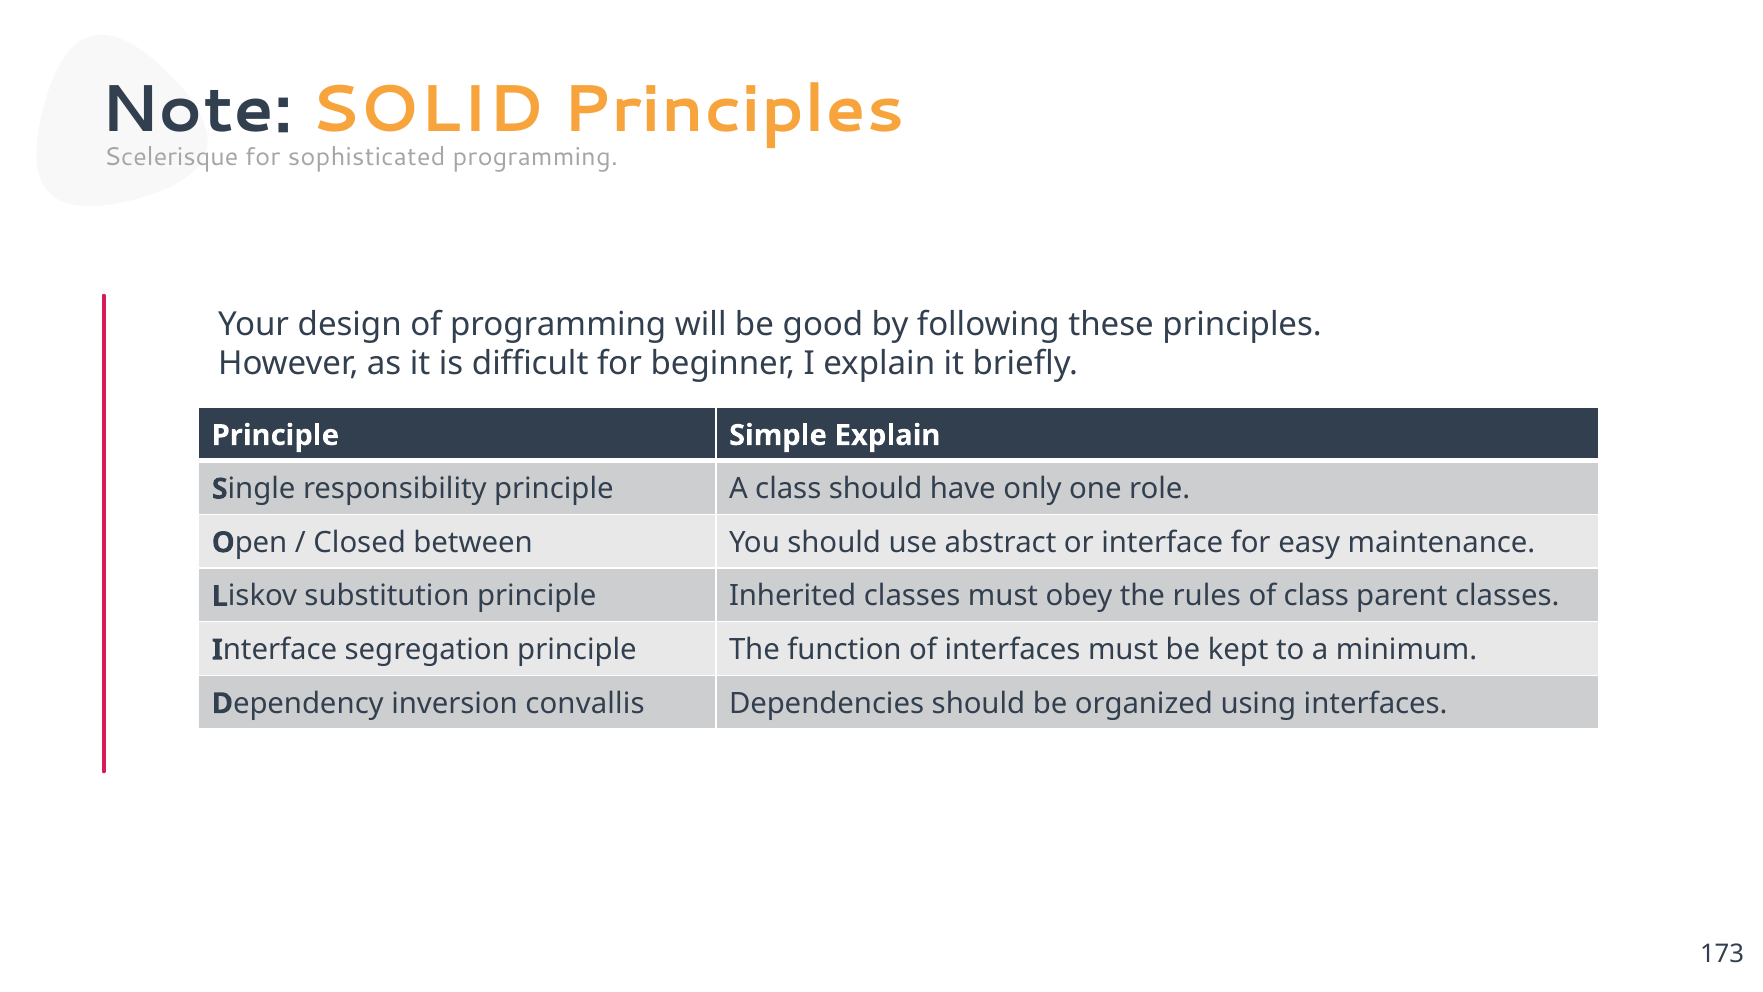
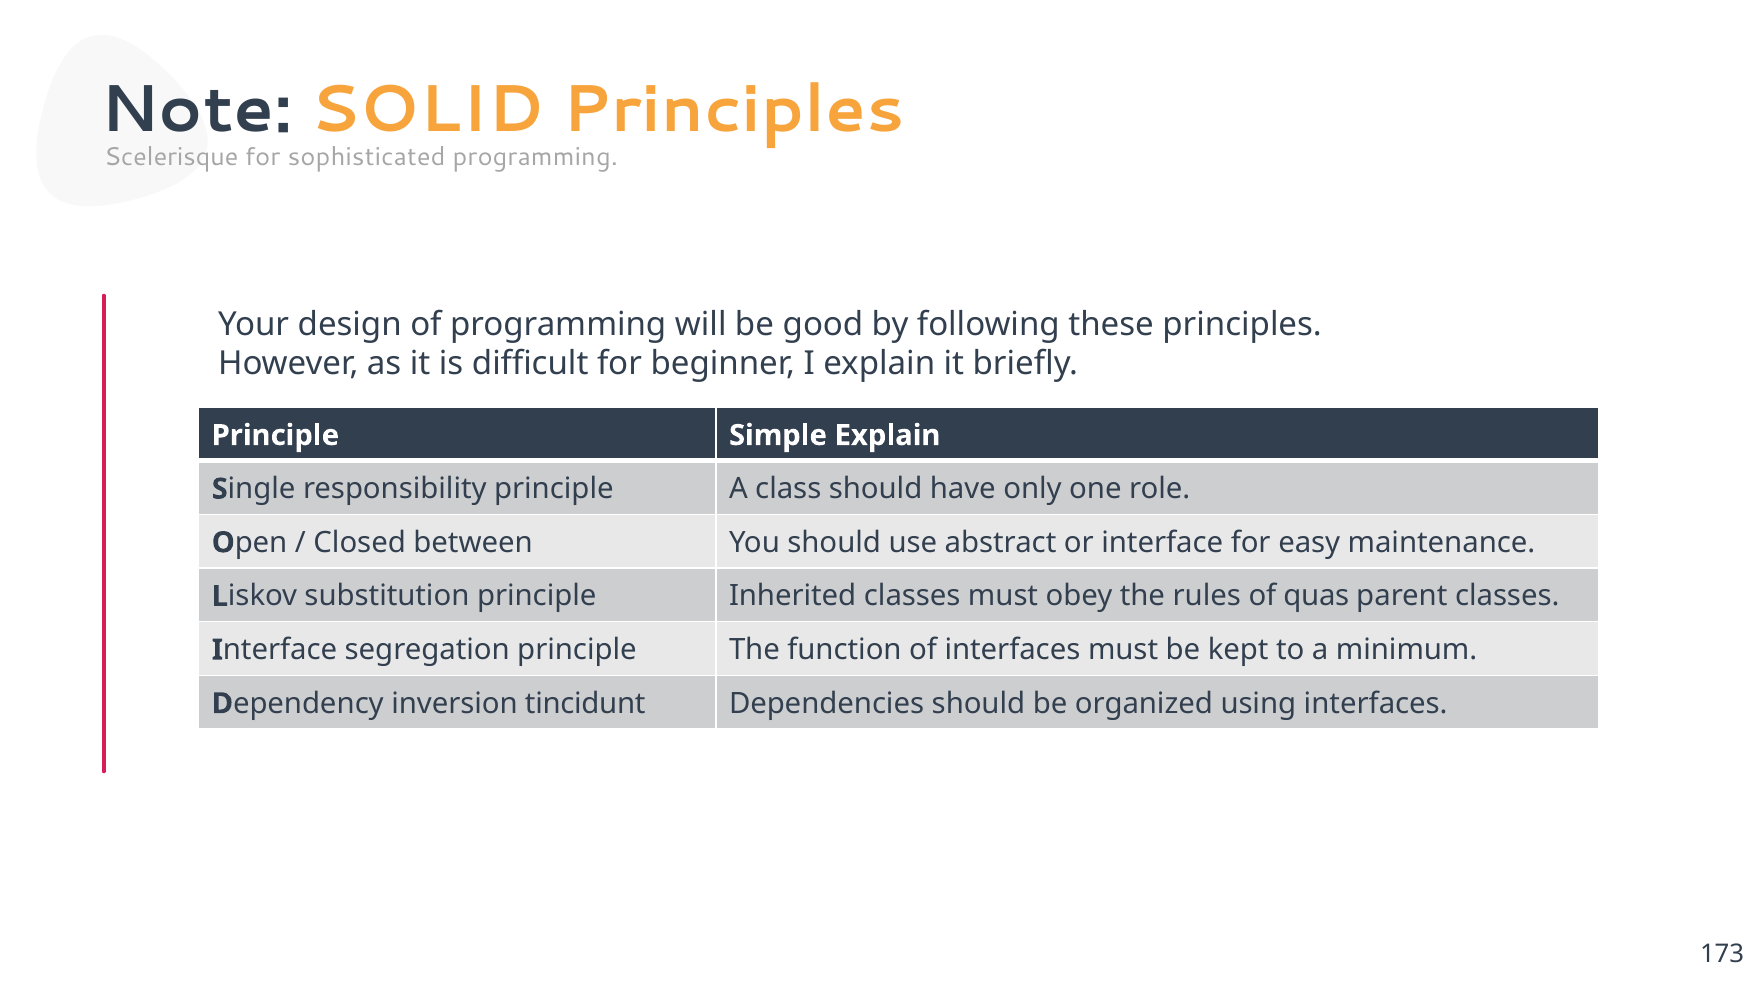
of class: class -> quas (1316, 596)
convallis: convallis -> tincidunt (585, 703)
